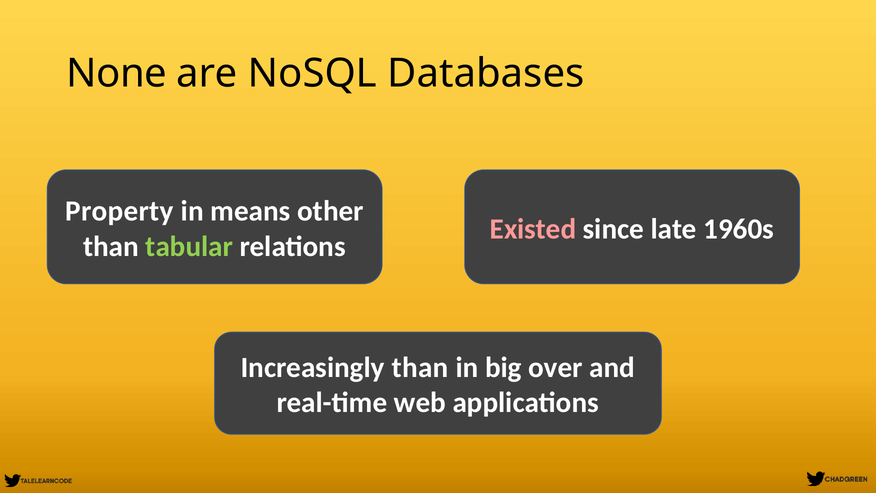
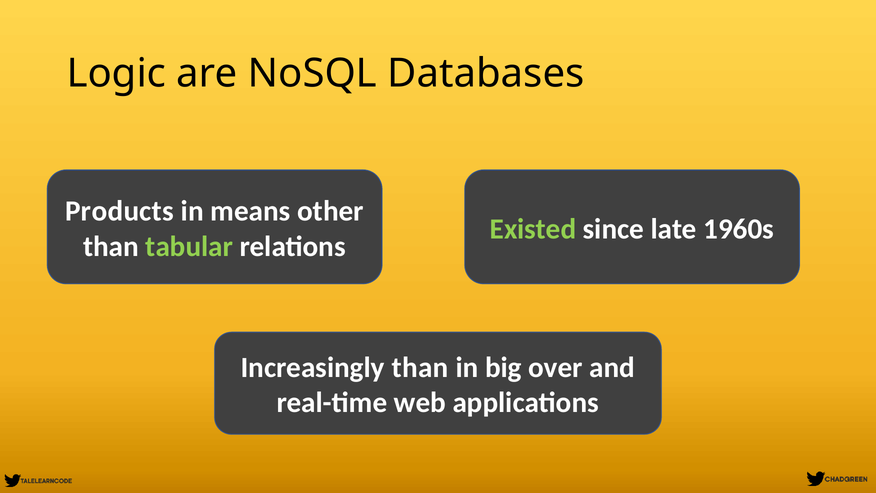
None: None -> Logic (116, 74)
Property: Property -> Products (120, 211)
Existed colour: pink -> light green (533, 229)
